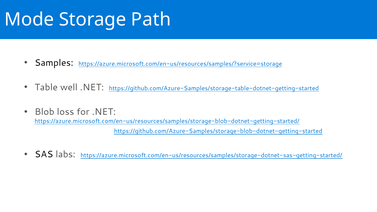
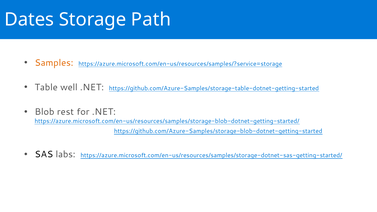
Mode: Mode -> Dates (29, 19)
Samples colour: black -> orange (54, 63)
loss: loss -> rest (65, 112)
